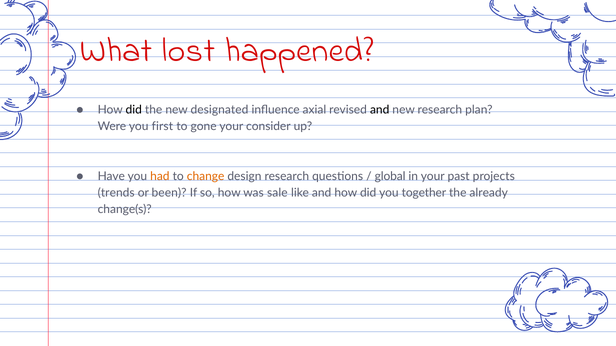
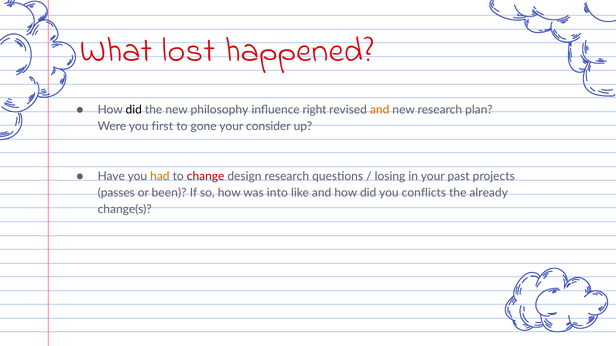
designated: designated -> philosophy (219, 110)
axial: axial -> right (315, 110)
and colour: black -> orange (380, 110)
change colour: orange -> red (206, 177)
global: global -> losing (390, 177)
trends: trends -> passes (116, 193)
sale: sale -> into (277, 193)
together: together -> conflicts (424, 193)
